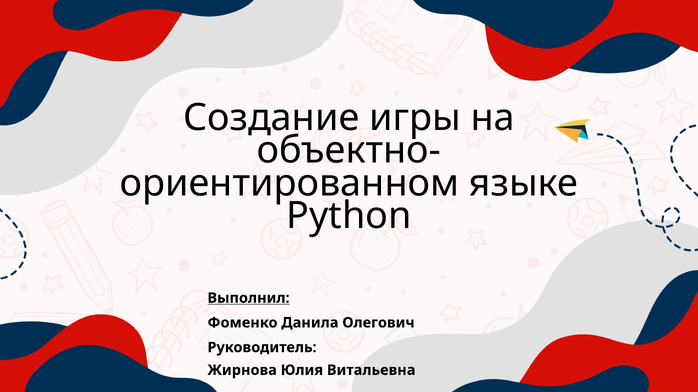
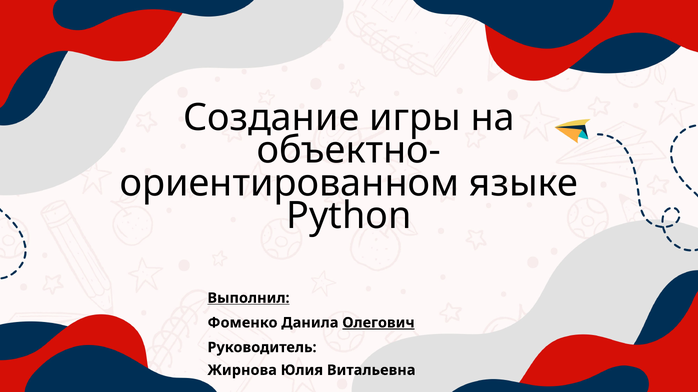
Олегович underline: none -> present (378, 323)
